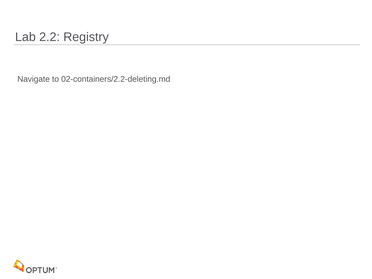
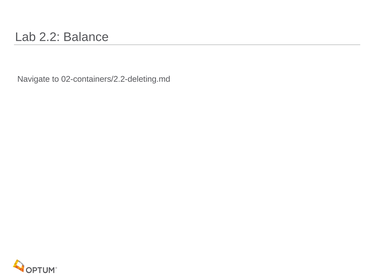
Registry: Registry -> Balance (86, 37)
